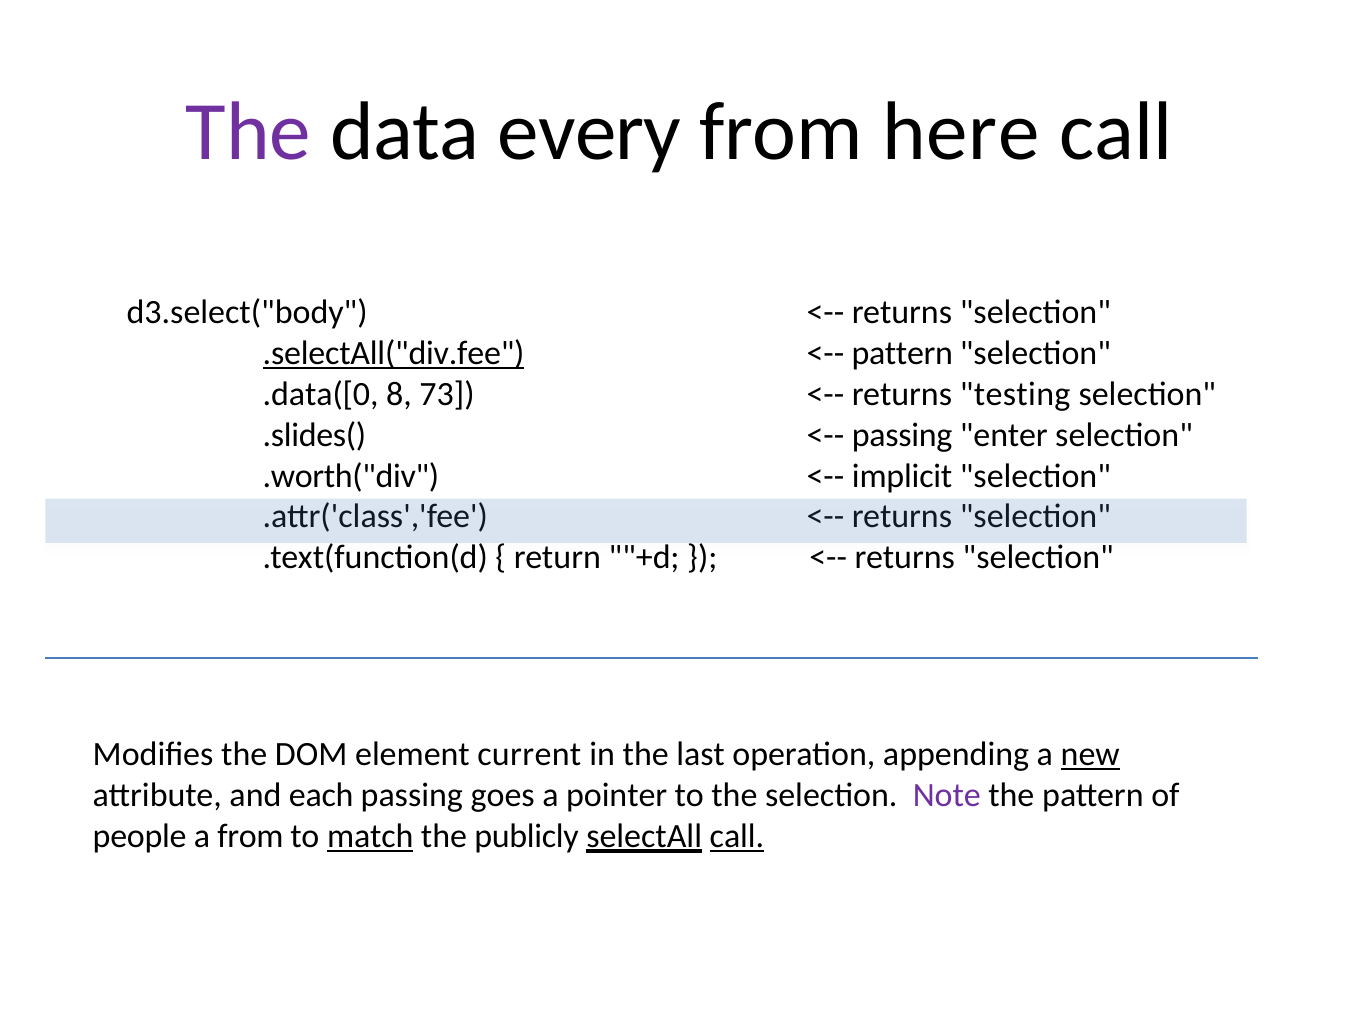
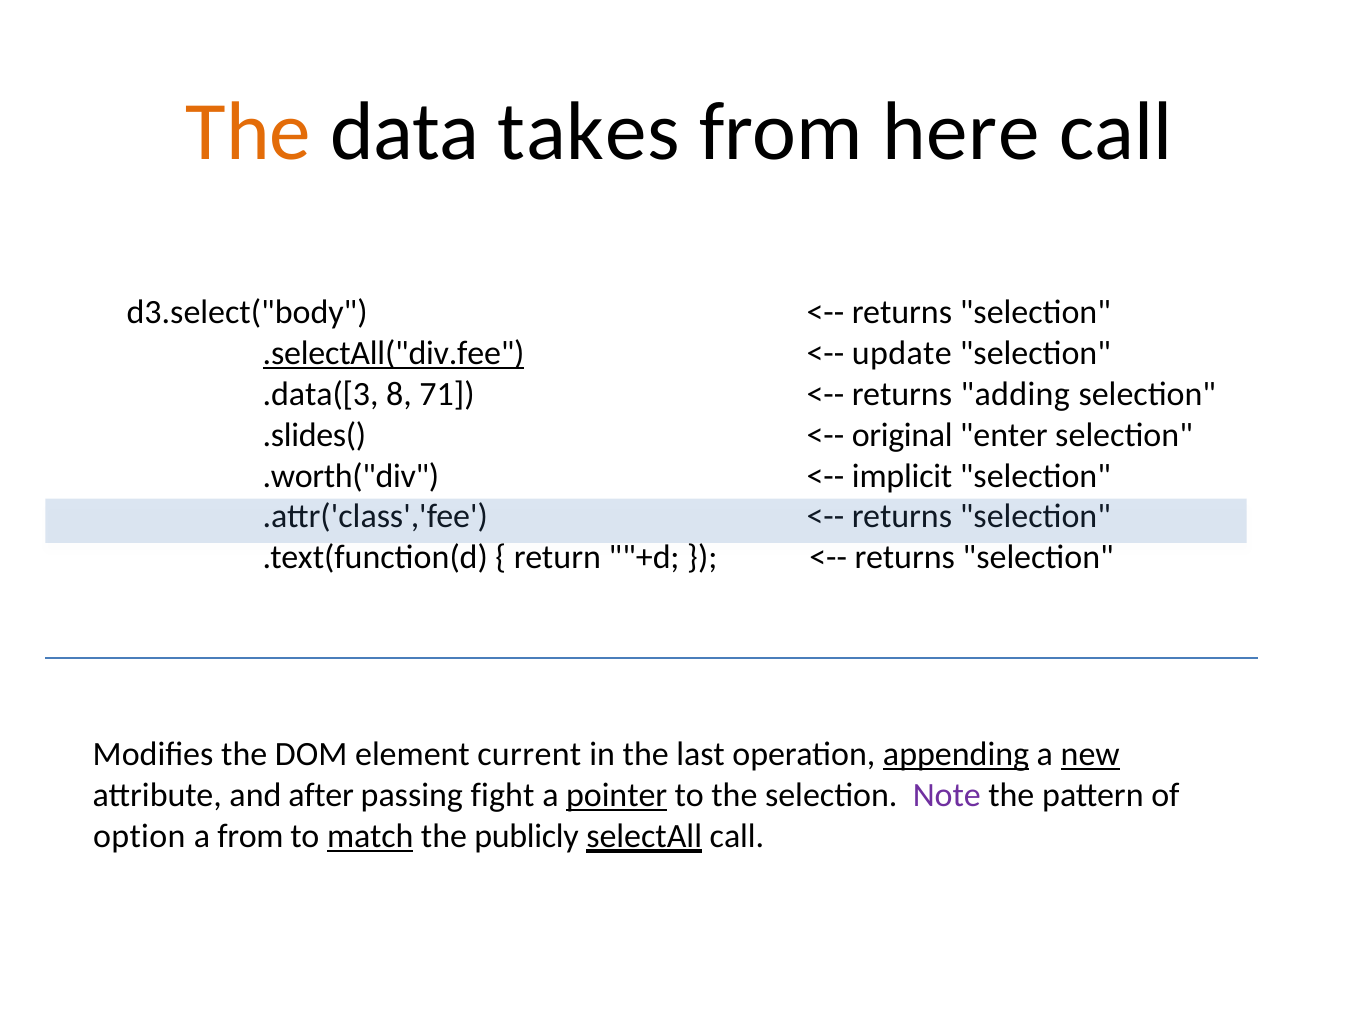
The colour: purple -> orange (249, 132)
every: every -> takes (589, 132)
pattern: pattern -> update (902, 354)
.data([0: .data([0 -> .data([3 (321, 394)
73: 73 -> 71 (447, 394)
testing: testing -> adding (1015, 394)
passing: passing -> original (902, 435)
appending underline: none -> present (956, 755)
each: each -> after (321, 796)
goes: goes -> fight (503, 796)
pointer underline: none -> present (617, 796)
people: people -> option (139, 836)
call underline: present -> none (737, 836)
